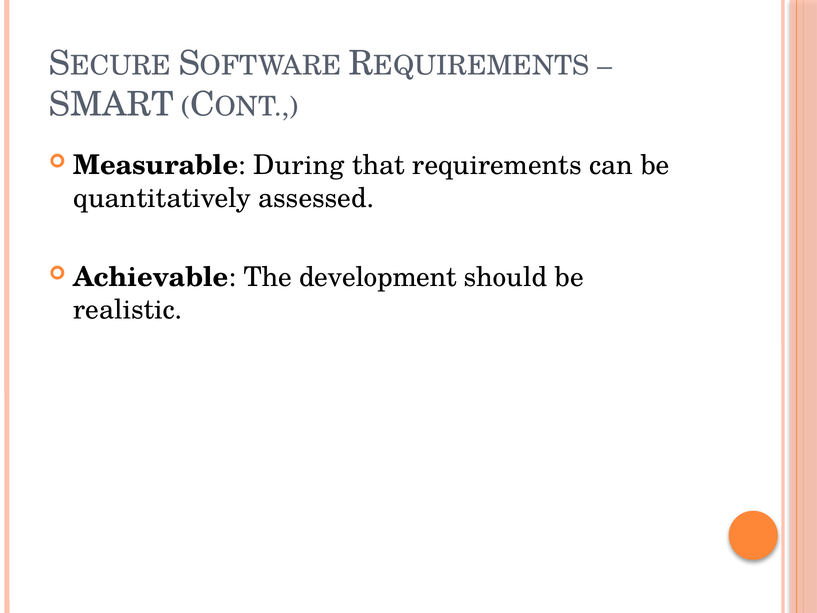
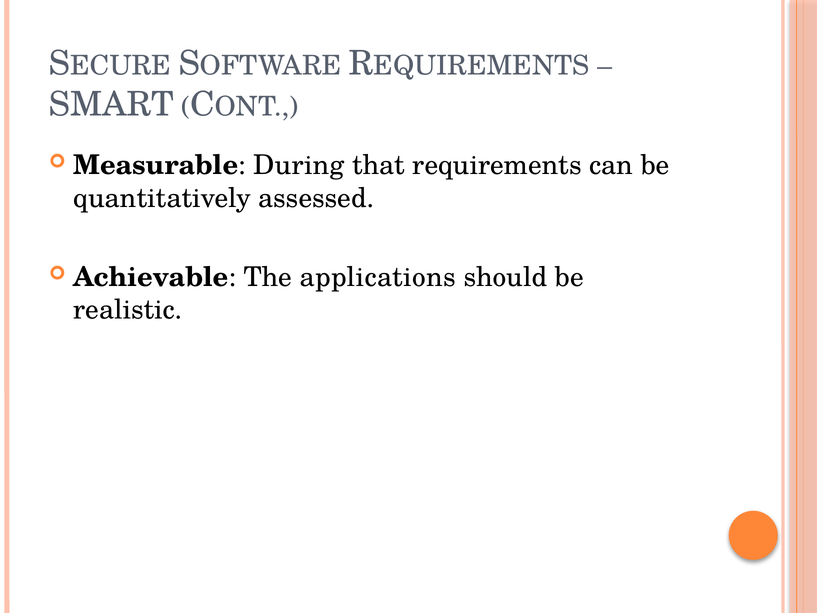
development: development -> applications (378, 277)
